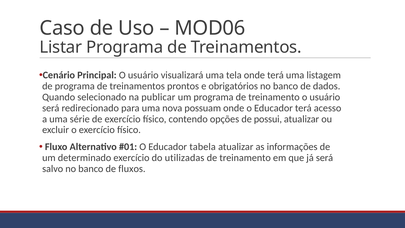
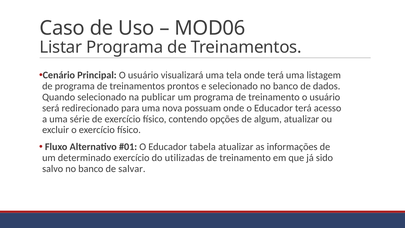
e obrigatórios: obrigatórios -> selecionado (233, 86)
possui: possui -> algum (268, 119)
já será: será -> sido (324, 158)
fluxos: fluxos -> salvar (132, 169)
